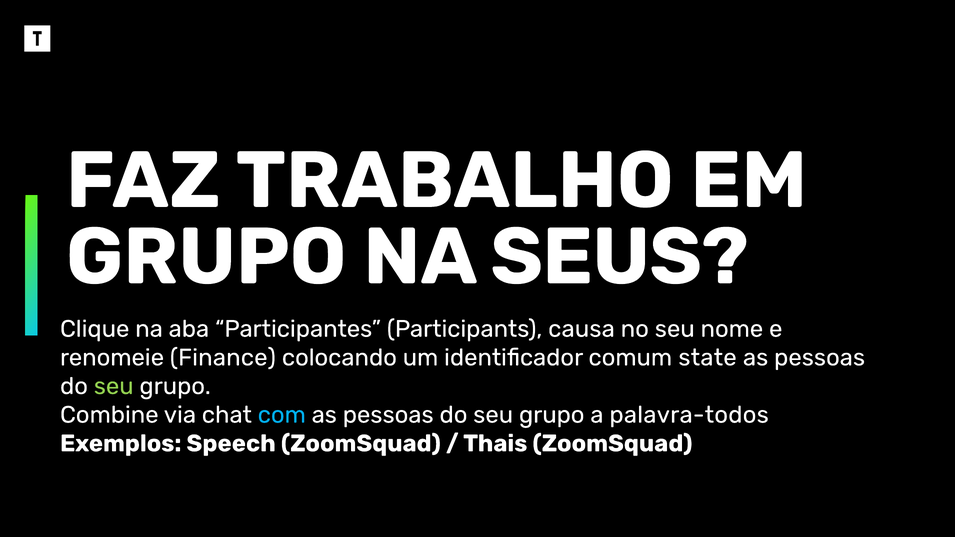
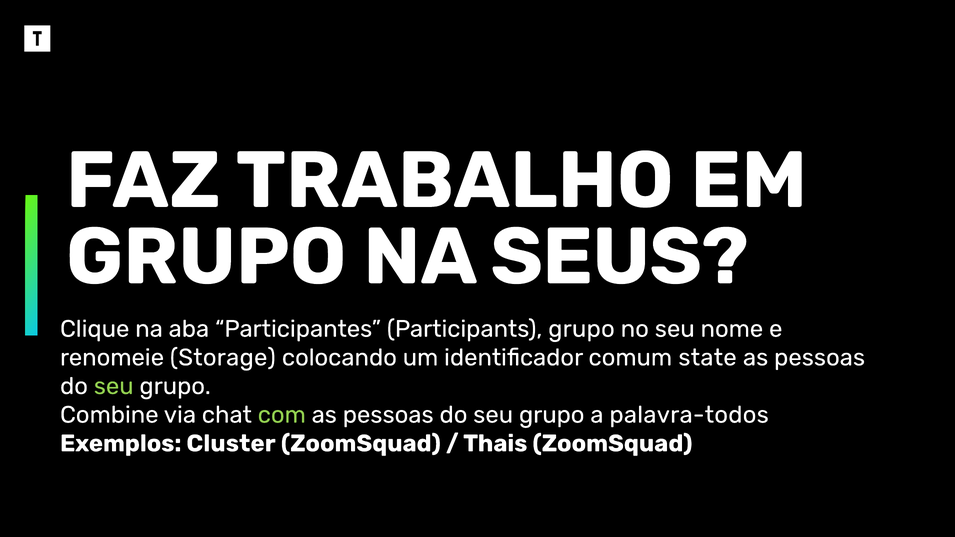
Participants causa: causa -> grupo (581, 329)
Finance: Finance -> Storage (223, 358)
com colour: light blue -> light green (282, 415)
Speech: Speech -> Cluster (231, 444)
